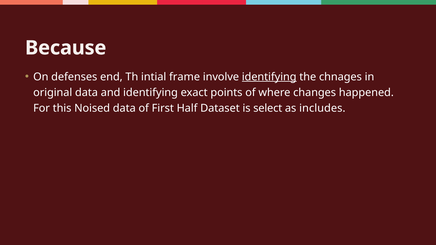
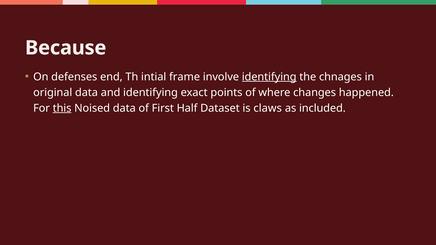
this underline: none -> present (62, 108)
select: select -> claws (268, 108)
includes: includes -> included (322, 108)
